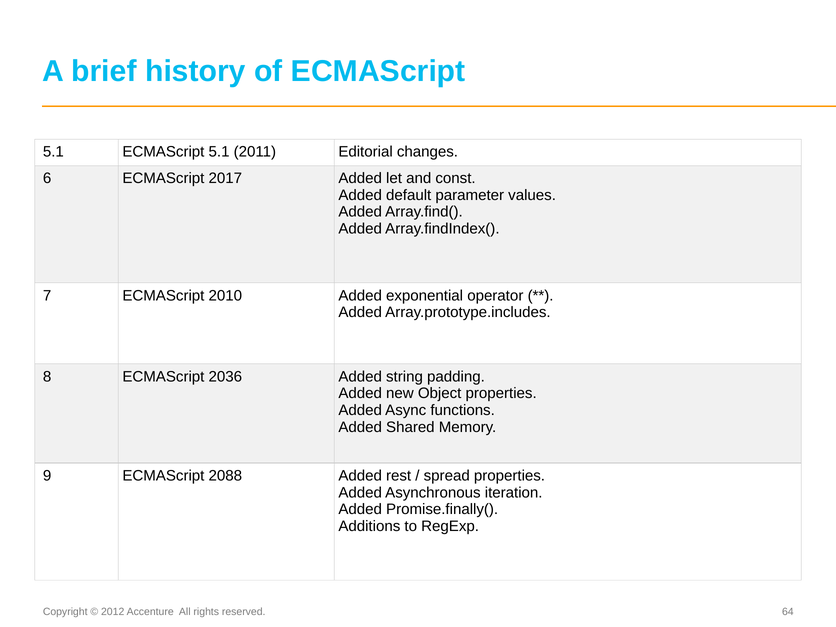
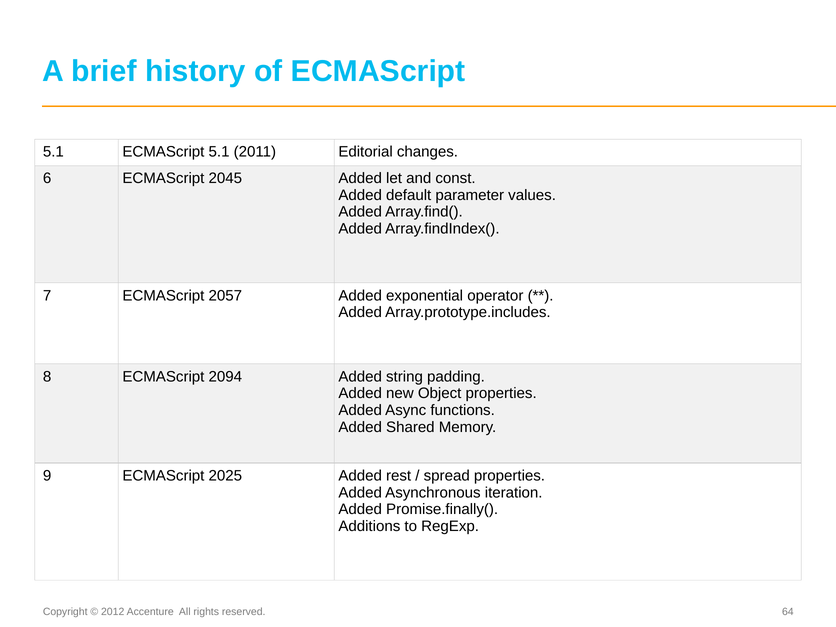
2017: 2017 -> 2045 (225, 178)
2010: 2010 -> 2057 (225, 296)
2036: 2036 -> 2094 (225, 377)
2088: 2088 -> 2025 (225, 476)
